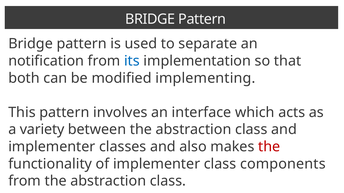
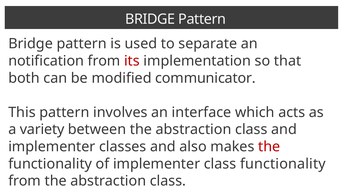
its colour: blue -> red (132, 61)
implementing: implementing -> communicator (206, 78)
class components: components -> functionality (283, 164)
